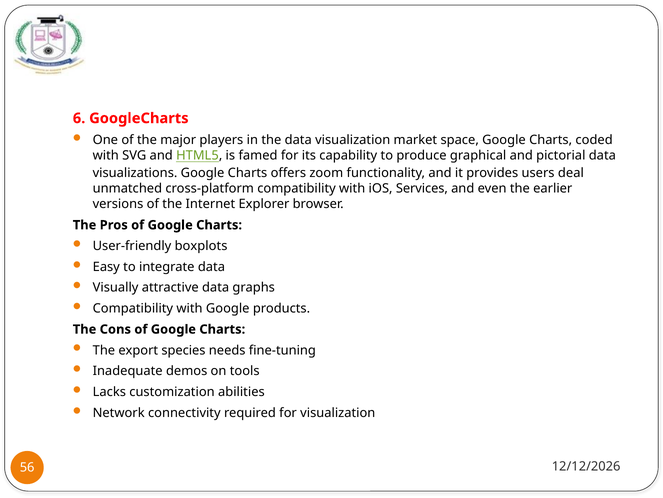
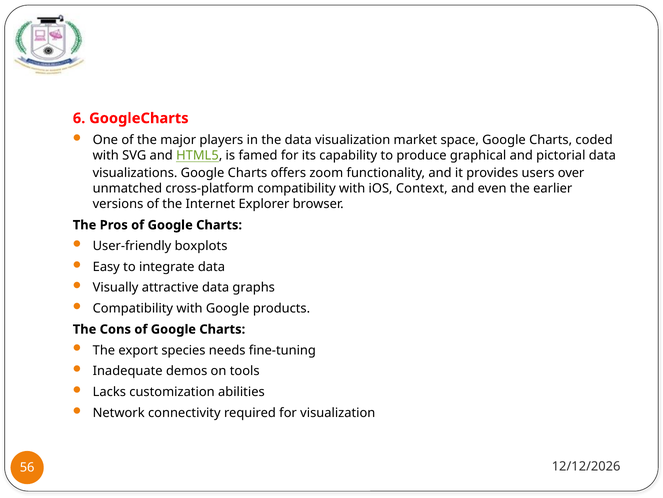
deal: deal -> over (571, 173)
Services: Services -> Context (422, 188)
